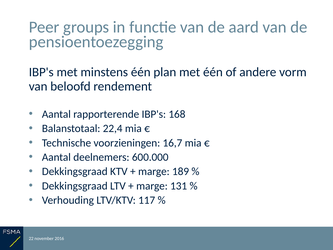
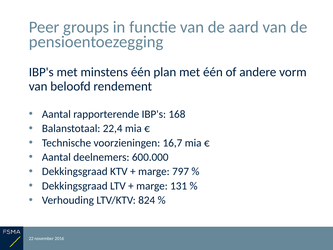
189: 189 -> 797 (181, 171)
117: 117 -> 824 (147, 200)
